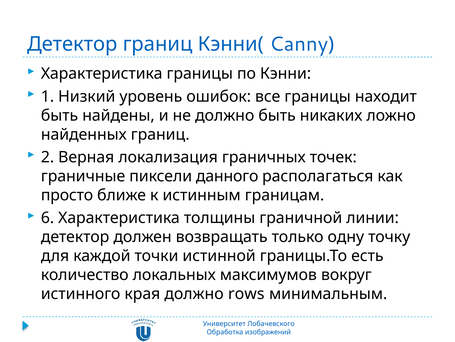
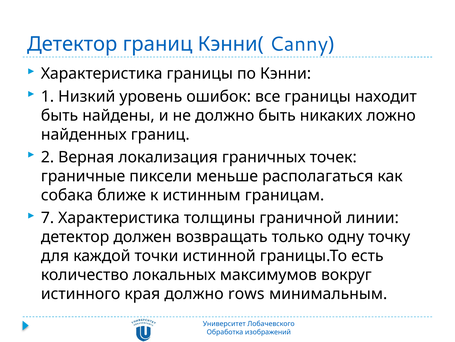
данного: данного -> меньше (227, 176)
просто: просто -> собака (67, 195)
6: 6 -> 7 (47, 218)
